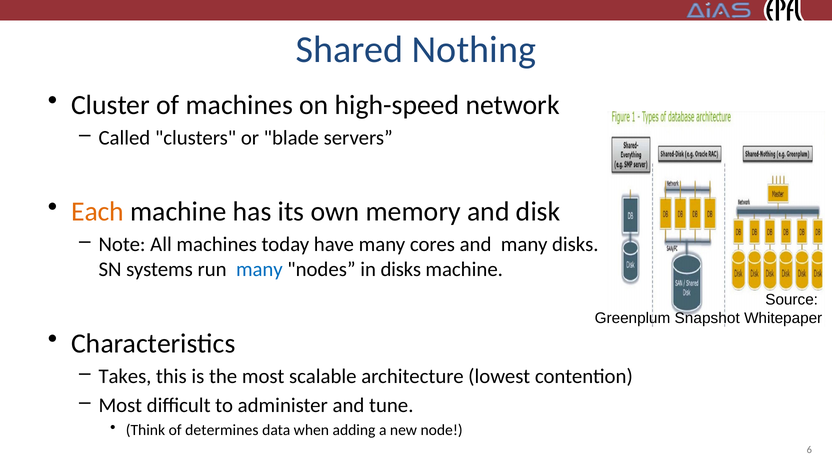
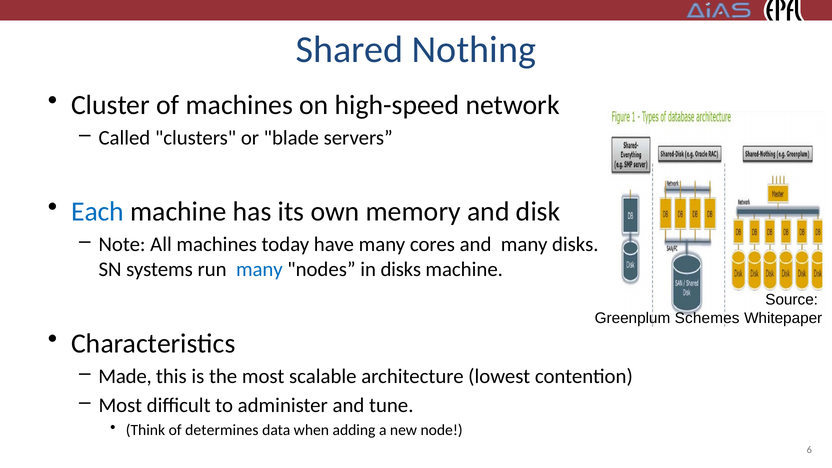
Each colour: orange -> blue (98, 212)
Snapshot: Snapshot -> Schemes (707, 318)
Takes: Takes -> Made (125, 376)
